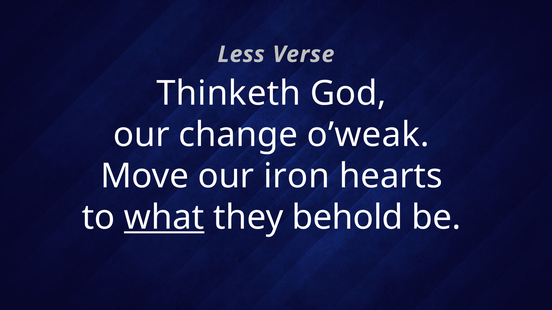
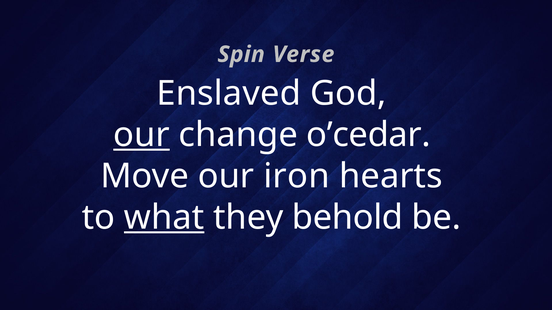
Less: Less -> Spin (241, 54)
Thinketh: Thinketh -> Enslaved (229, 94)
our underline: none -> present (141, 135)
o’weak: o’weak -> o’cedar (368, 135)
